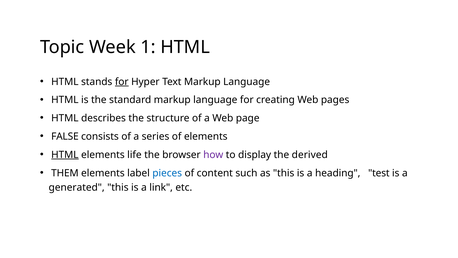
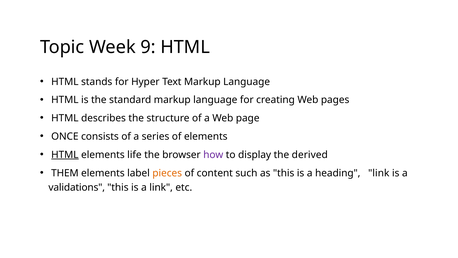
1: 1 -> 9 (148, 47)
for underline: present -> none (122, 82)
FALSE: FALSE -> ONCE (65, 136)
pieces colour: blue -> orange (167, 173)
heading test: test -> link (379, 173)
generated: generated -> validations (77, 187)
